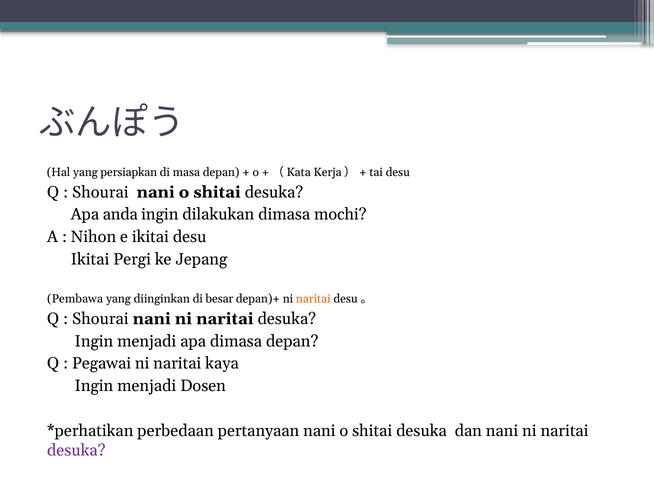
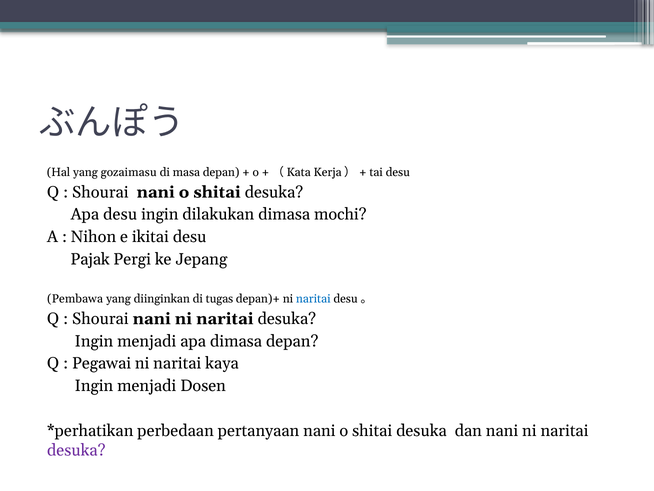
persiapkan: persiapkan -> gozaimasu (129, 172)
Apa anda: anda -> desu (120, 214)
Ikitai: Ikitai -> Pajak (90, 259)
besar: besar -> tugas (219, 298)
naritai colour: orange -> blue (313, 298)
